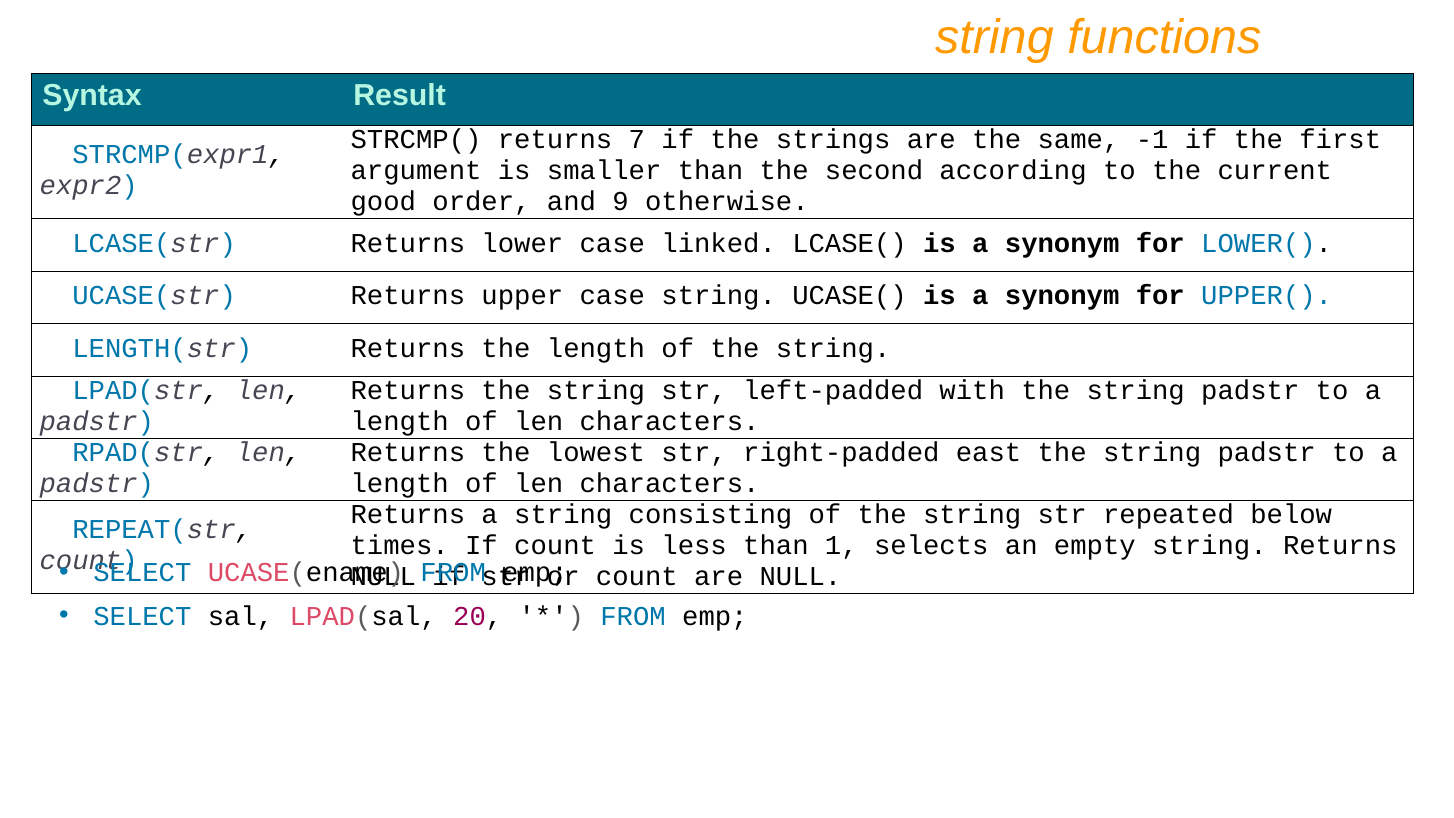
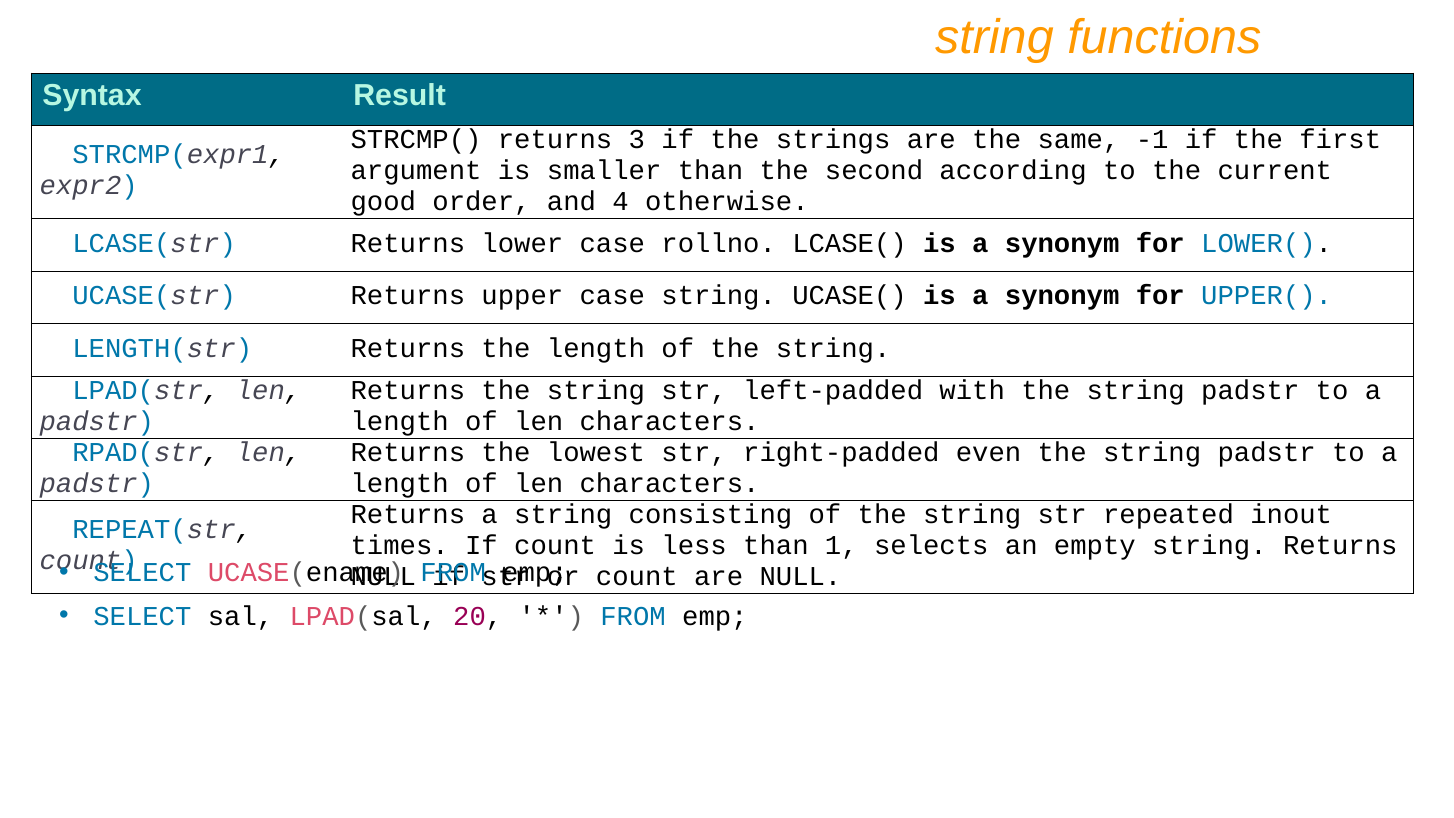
7: 7 -> 3 (637, 139)
9: 9 -> 4 (621, 201)
linked: linked -> rollno (719, 243)
east: east -> even (989, 452)
below: below -> inout (1291, 514)
